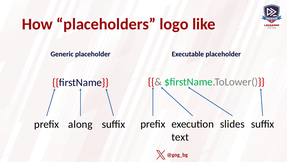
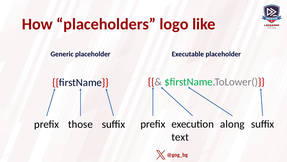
slides: slides -> along (232, 124)
along: along -> those (80, 124)
